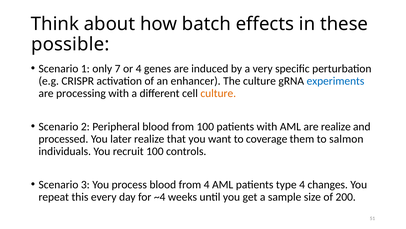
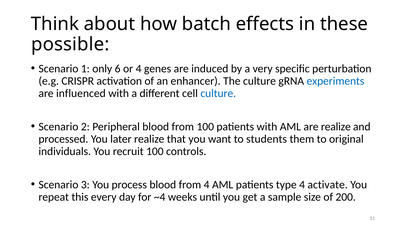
7: 7 -> 6 (118, 68)
processing: processing -> influenced (81, 93)
culture colour: orange -> blue (218, 93)
coverage: coverage -> students (267, 139)
salmon: salmon -> original (346, 139)
changes: changes -> activate (328, 184)
